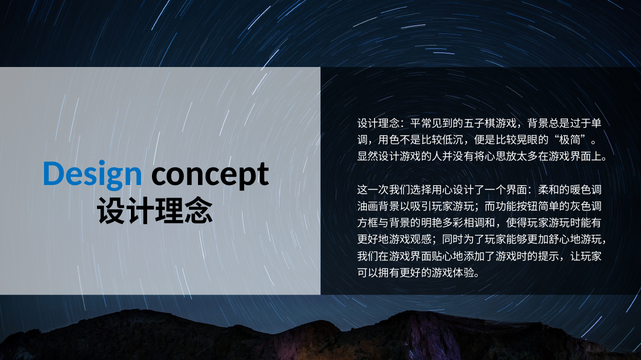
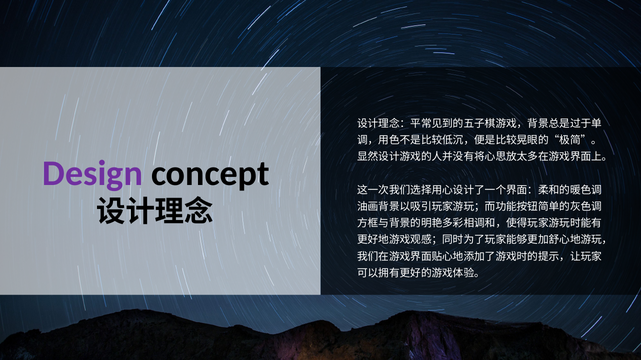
Design colour: blue -> purple (93, 174)
